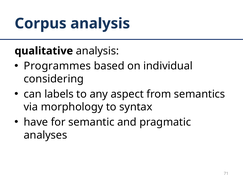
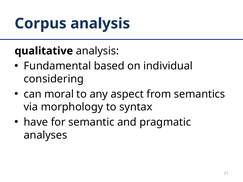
Programmes: Programmes -> Fundamental (57, 66)
labels: labels -> moral (59, 94)
